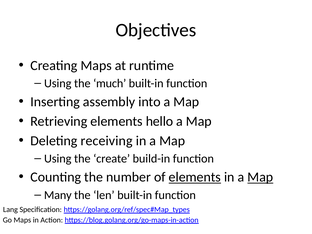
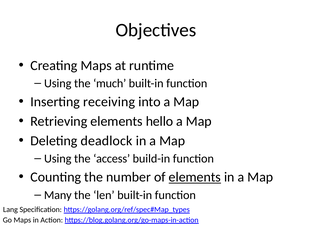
assembly: assembly -> receiving (109, 102)
receiving: receiving -> deadlock (107, 141)
create: create -> access (112, 159)
Map underline: present -> none (260, 177)
